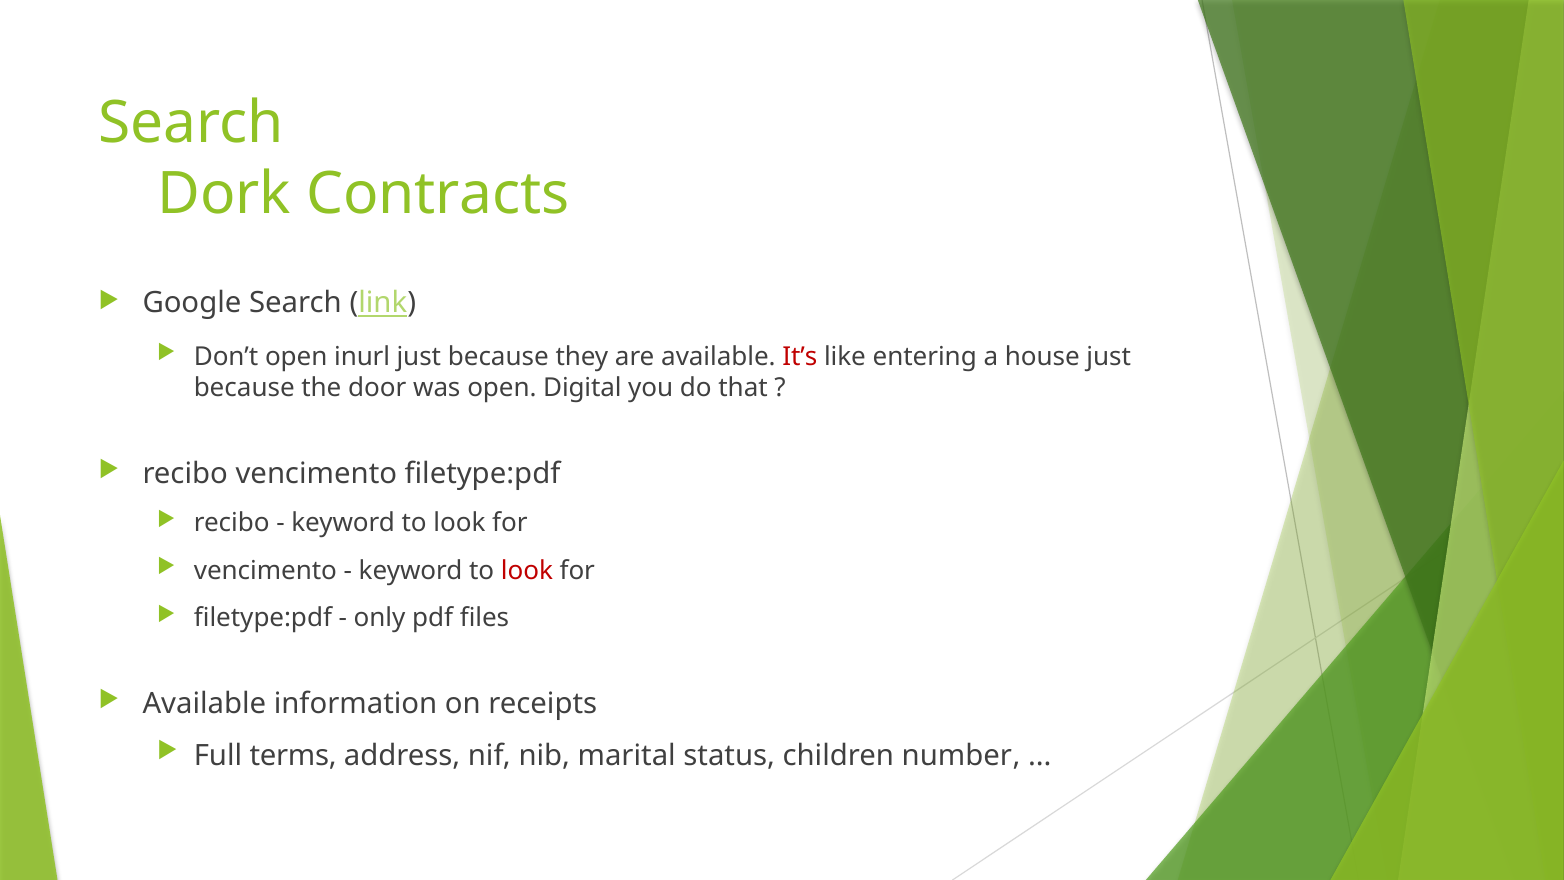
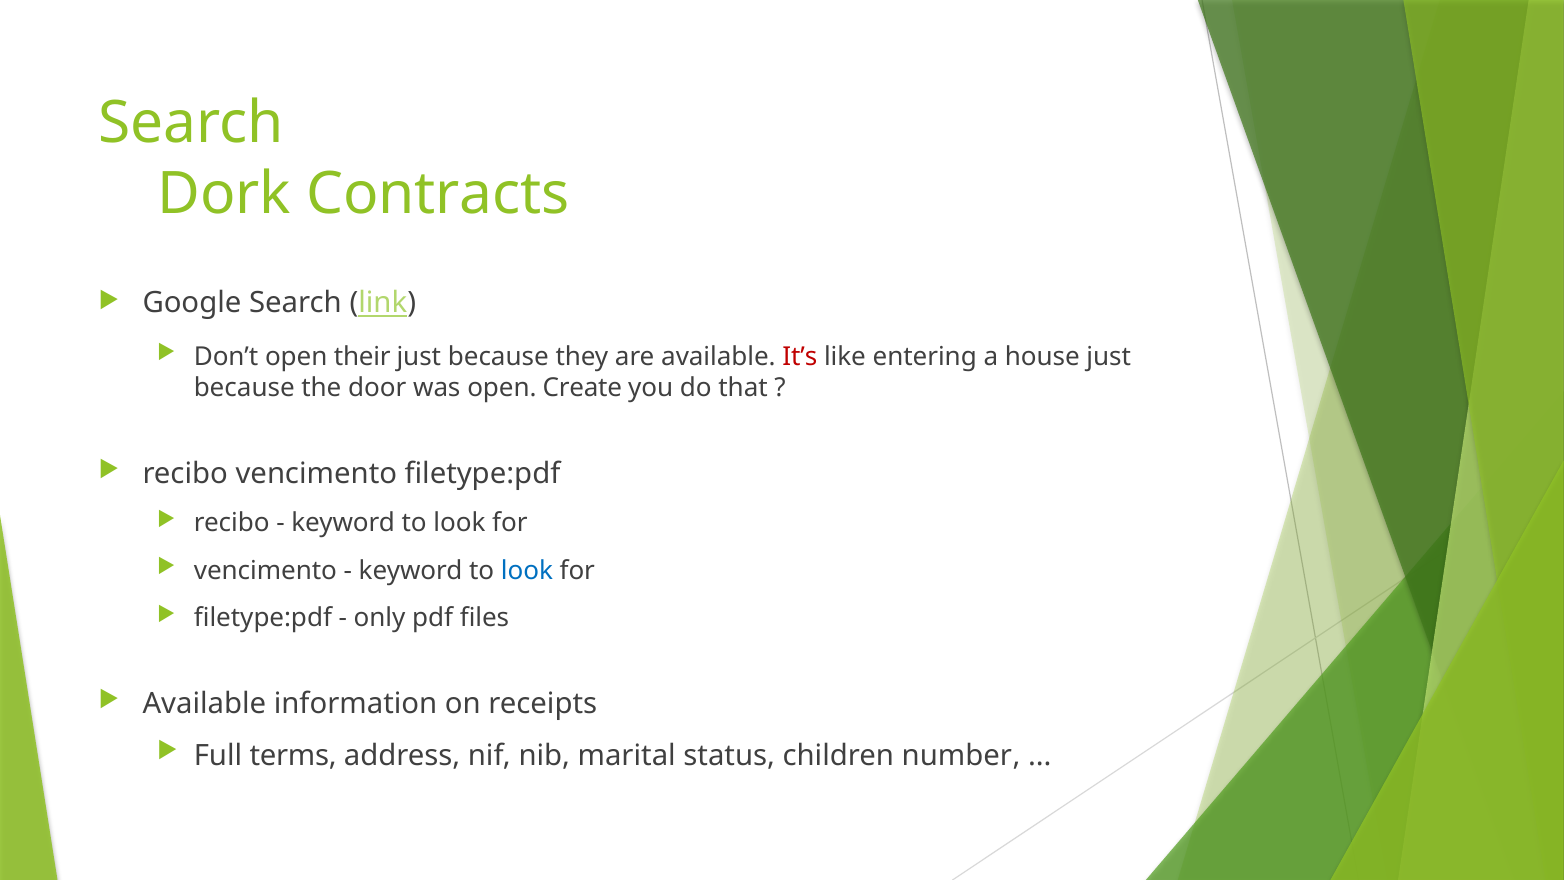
inurl: inurl -> their (362, 357)
Digital: Digital -> Create (582, 388)
look colour: red -> blue (527, 570)
